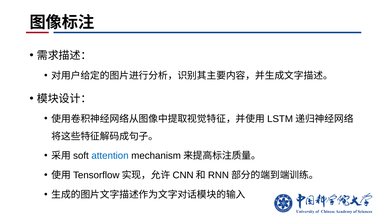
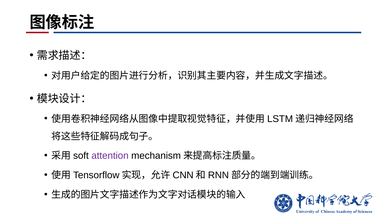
attention colour: blue -> purple (110, 156)
